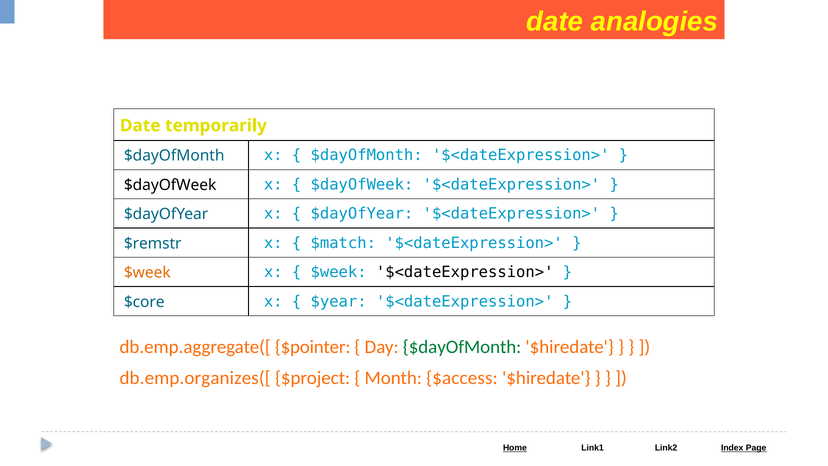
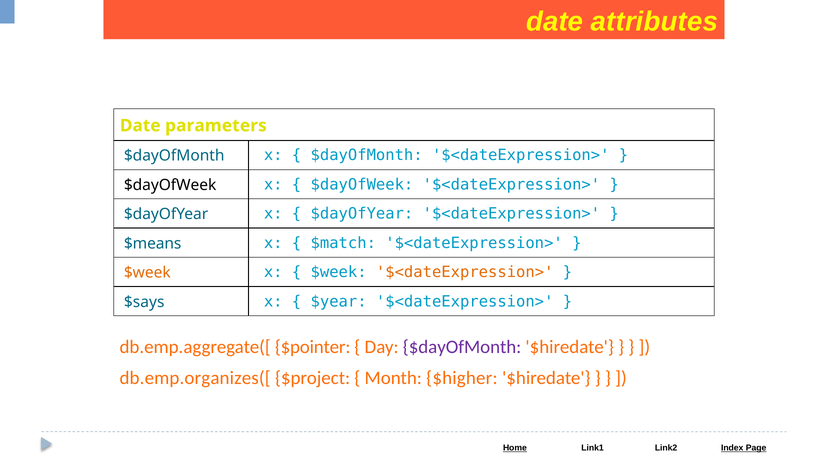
analogies: analogies -> attributes (654, 22)
temporarily: temporarily -> parameters (216, 126)
$remstr: $remstr -> $means (153, 243)
$<dateExpression> colour: black -> orange (465, 272)
$core: $core -> $says (144, 302)
$dayOfMonth colour: green -> purple (462, 347)
$access: $access -> $higher (462, 378)
